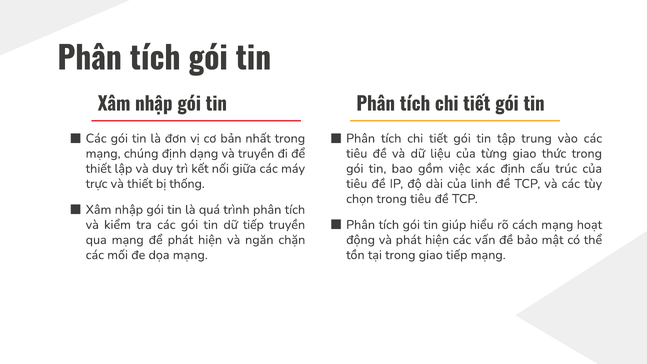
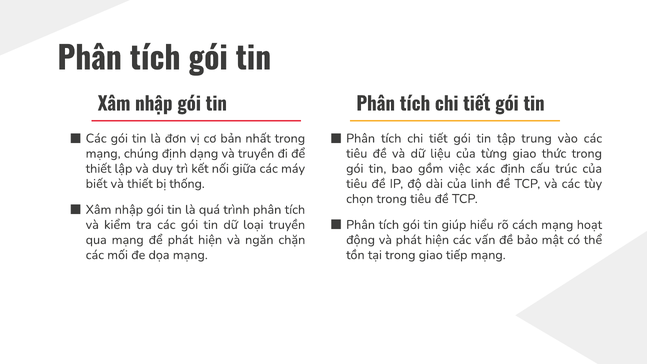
trực: trực -> biết (96, 184)
dữ tiếp: tiếp -> loại (253, 225)
